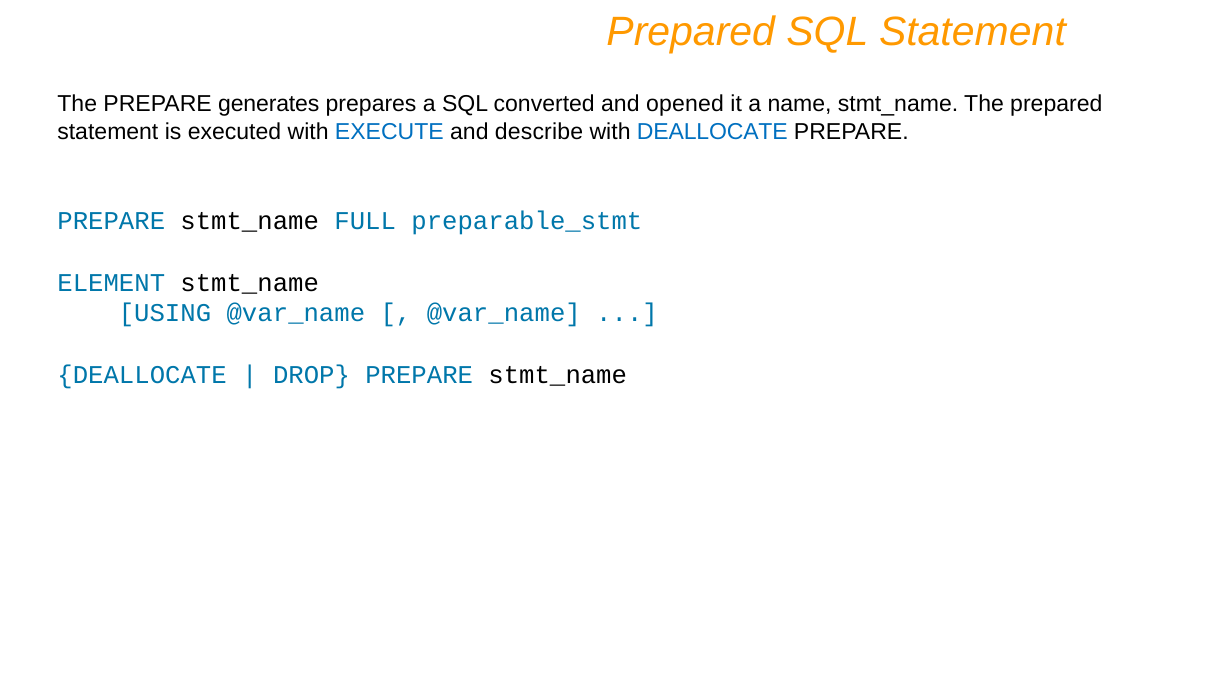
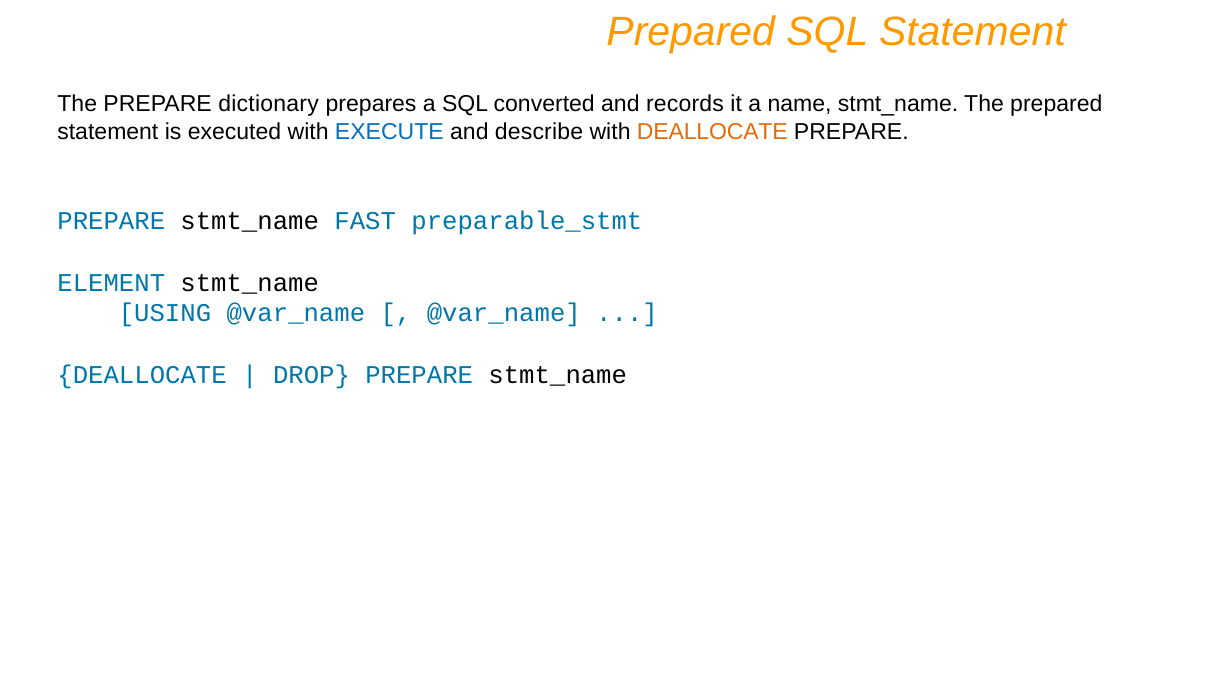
generates: generates -> dictionary (269, 104)
opened: opened -> records (685, 104)
DEALLOCATE colour: blue -> orange (712, 132)
FULL: FULL -> FAST (365, 221)
